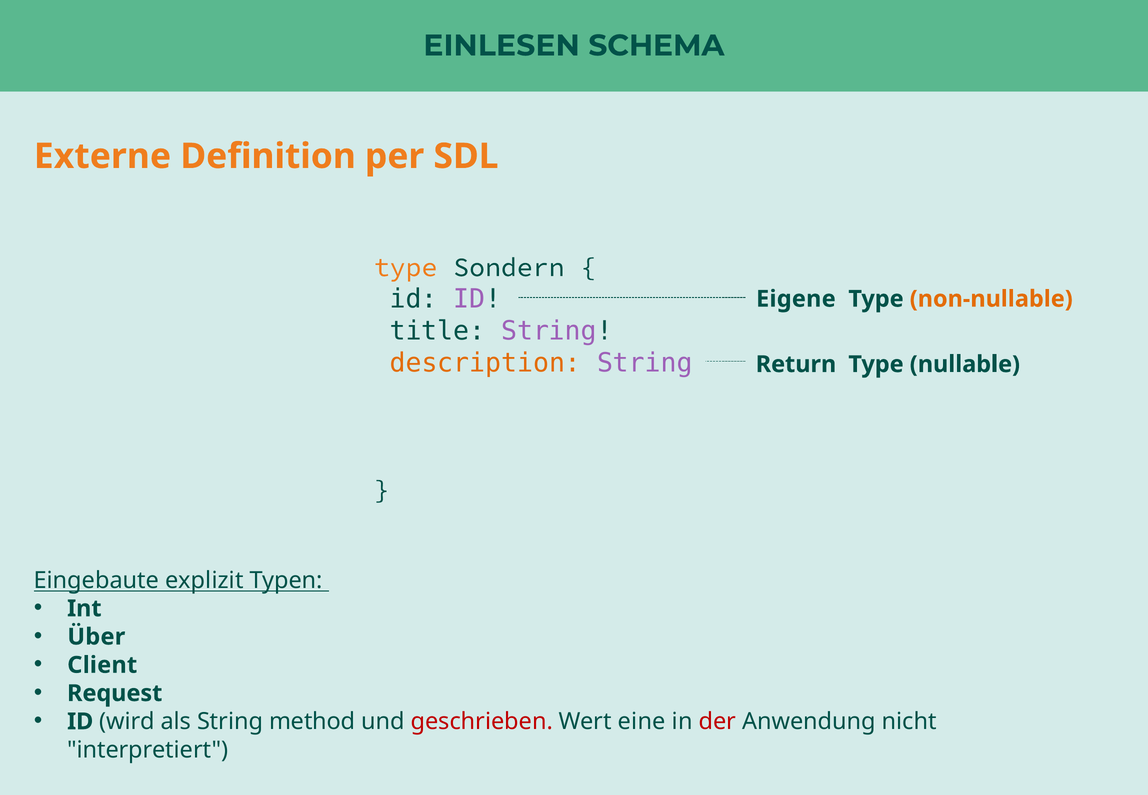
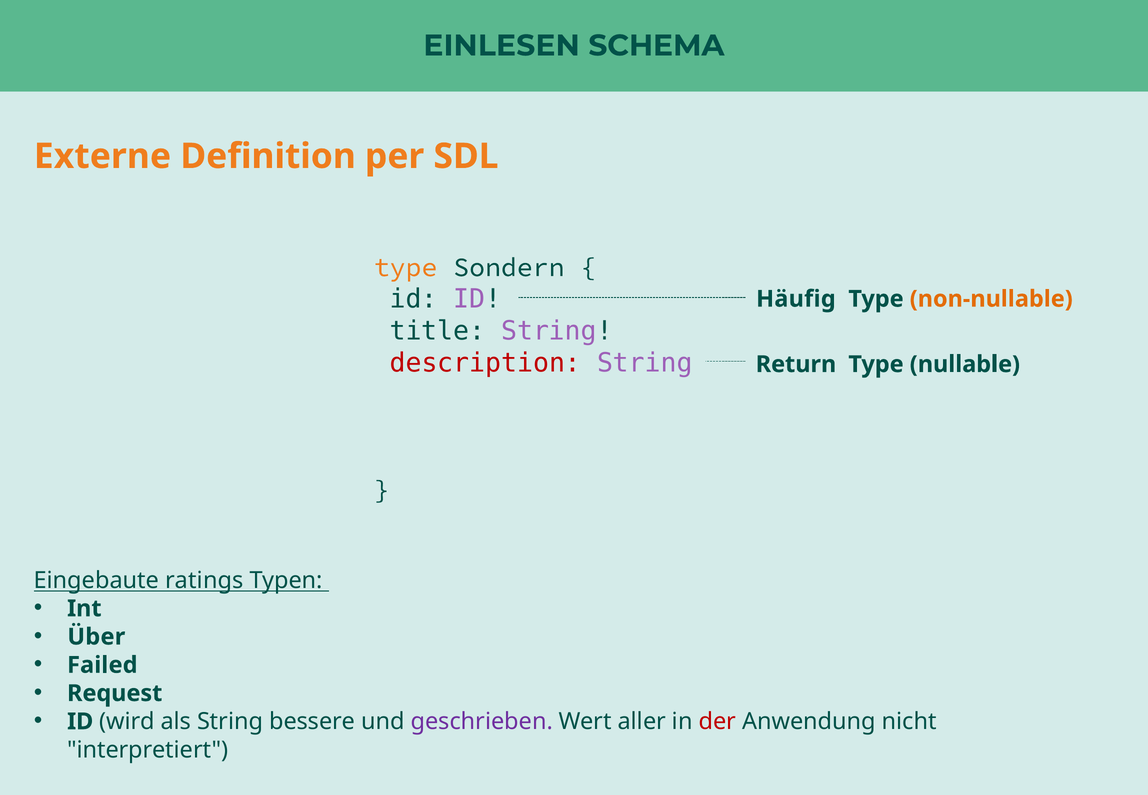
Eigene: Eigene -> Häufig (796, 299)
description colour: orange -> red (485, 363)
explizit: explizit -> ratings (204, 580)
Client: Client -> Failed (102, 665)
method: method -> bessere (312, 721)
geschrieben colour: red -> purple (482, 721)
eine: eine -> aller (642, 721)
